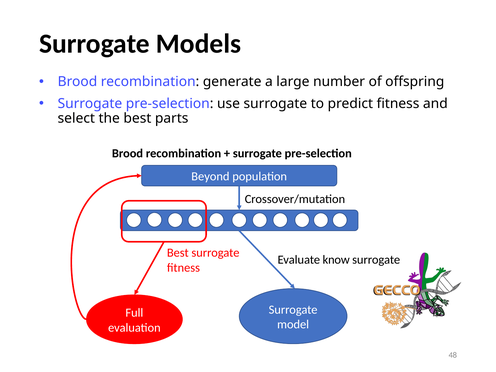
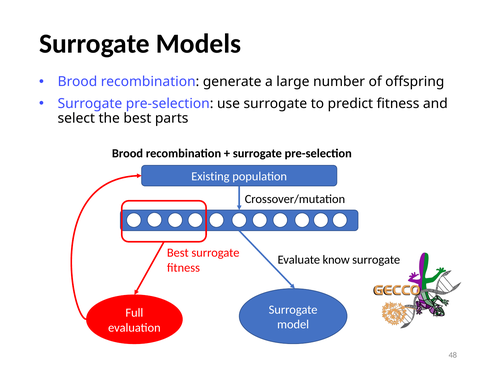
Beyond: Beyond -> Existing (210, 176)
